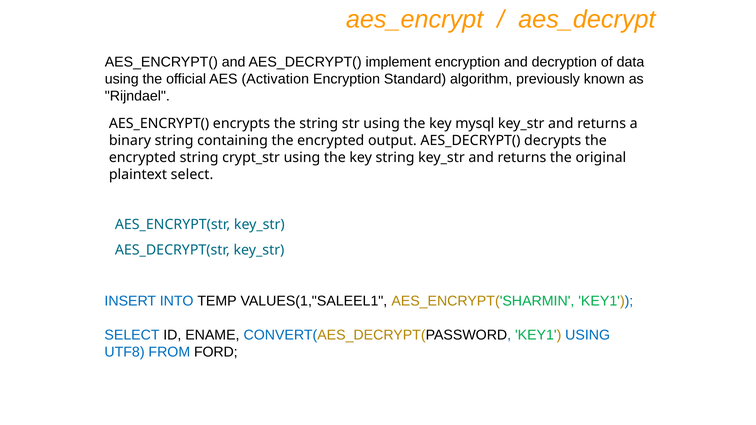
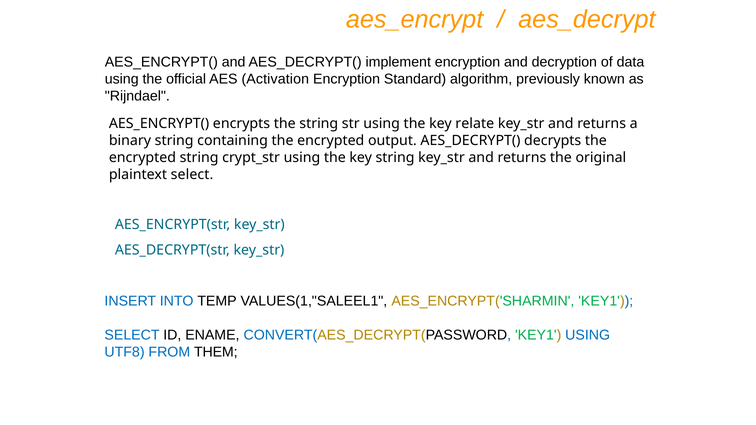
mysql: mysql -> relate (475, 124)
FORD: FORD -> THEM (216, 352)
